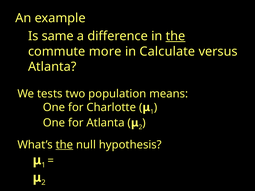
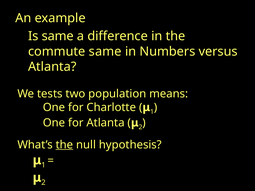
the underline: present -> none (176, 36)
commute more: more -> same (105, 51)
Calculate: Calculate -> Numbers (167, 51)
